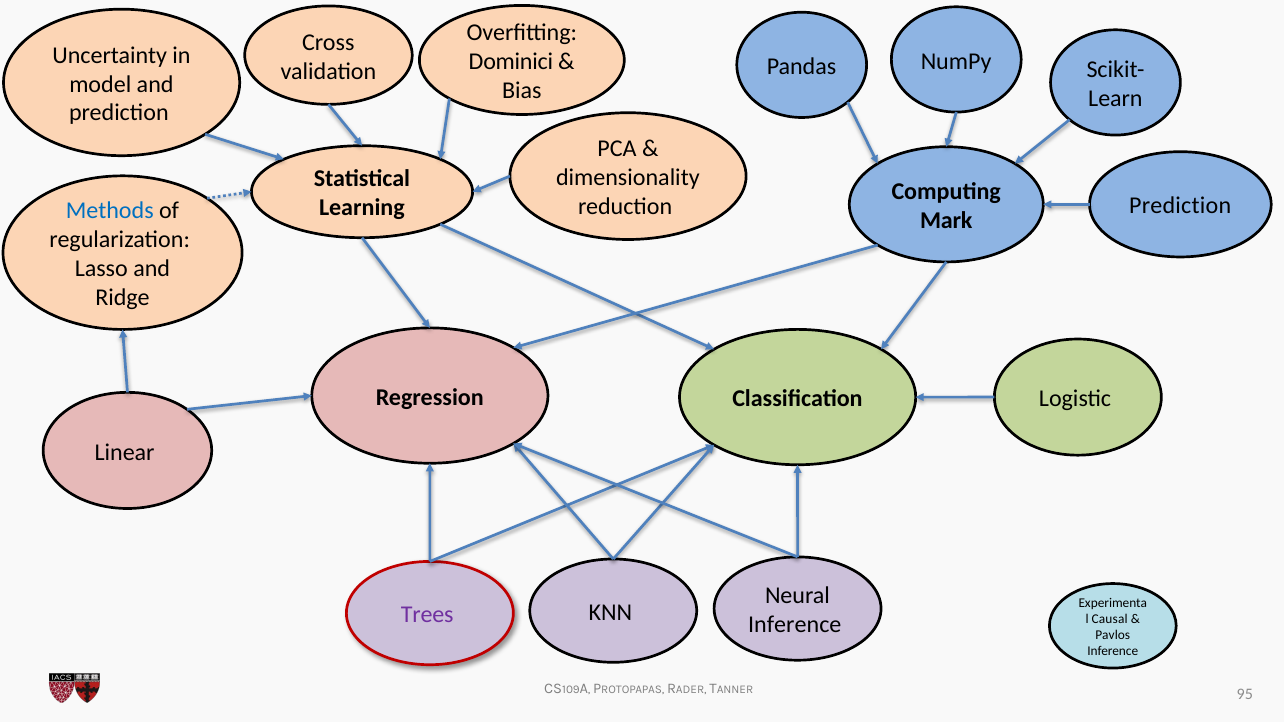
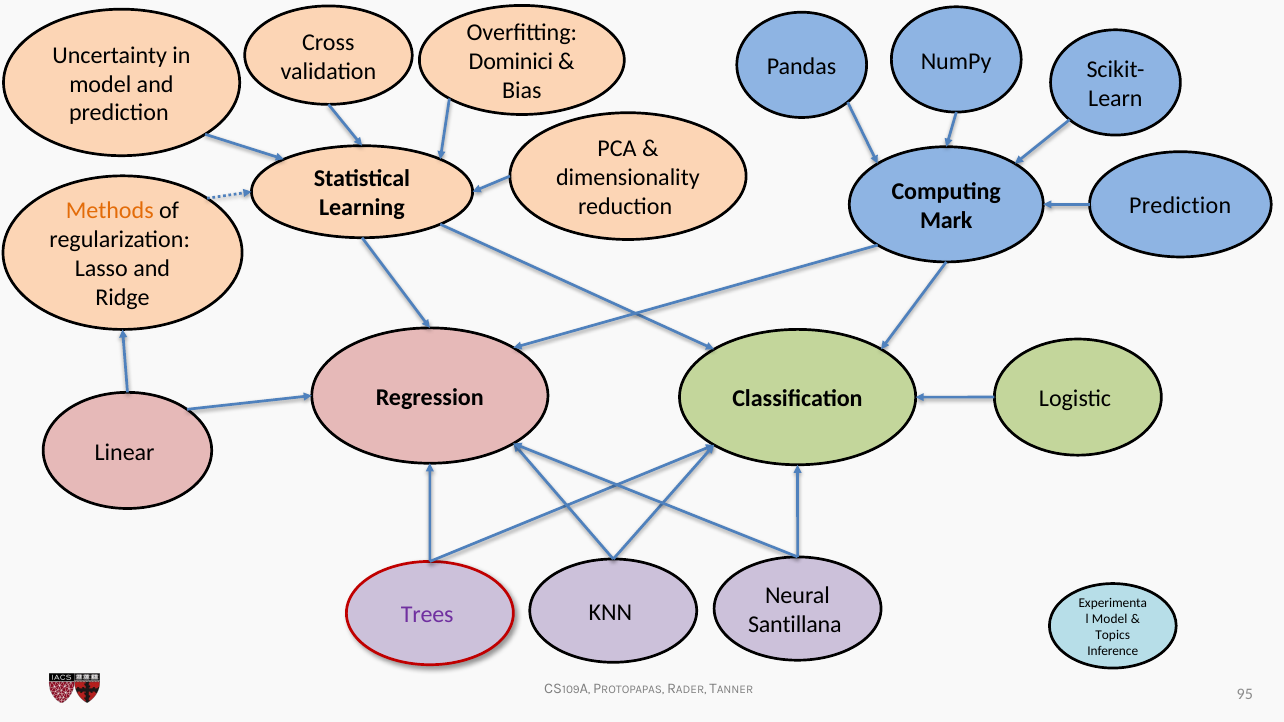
Methods colour: blue -> orange (110, 211)
Causal: Causal -> Model (1110, 619)
Inference: Inference -> Santillana (795, 625)
Pavlos: Pavlos -> Topics (1113, 635)
